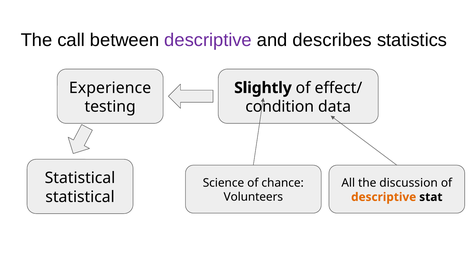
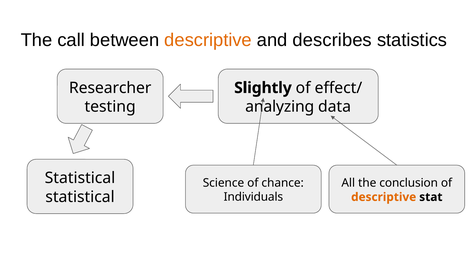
descriptive colour: purple -> orange (208, 40)
Experience: Experience -> Researcher (110, 88)
condition: condition -> analyzing (280, 107)
discussion: discussion -> conclusion (409, 183)
Volunteers: Volunteers -> Individuals (253, 197)
